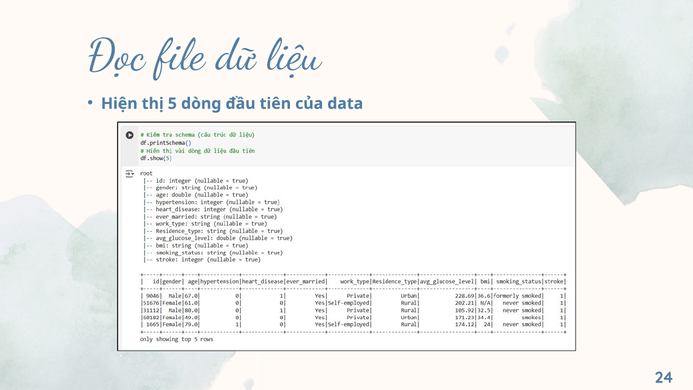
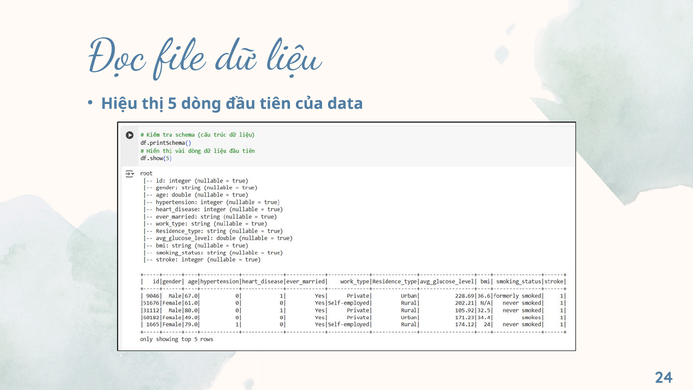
Hiện: Hiện -> Hiệu (119, 104)
